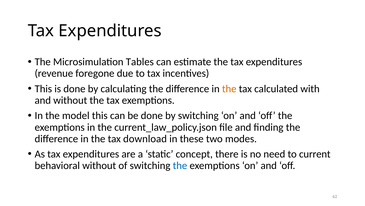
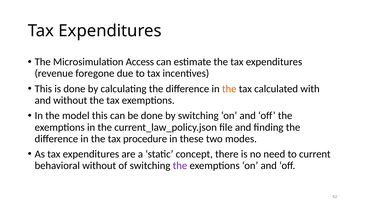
Tables: Tables -> Access (140, 62)
download: download -> procedure (145, 138)
the colour: blue -> purple (180, 165)
